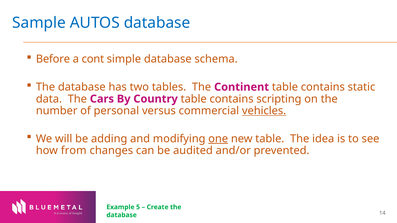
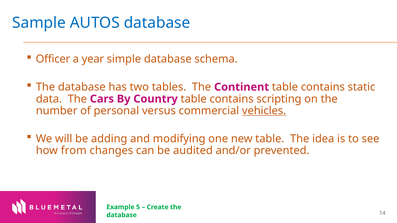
Before: Before -> Officer (53, 59)
cont: cont -> year (93, 59)
one underline: present -> none (218, 139)
